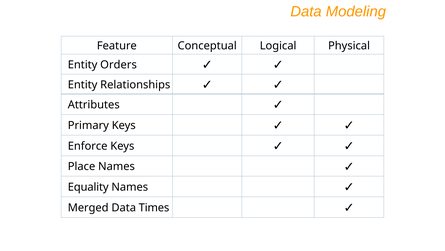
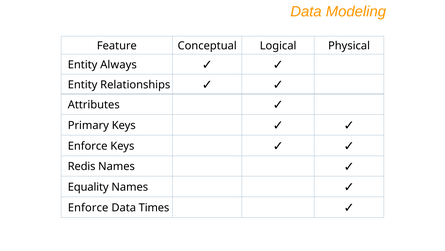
Orders: Orders -> Always (119, 65)
Place: Place -> Redis (82, 166)
Merged: Merged -> Enforce (88, 207)
